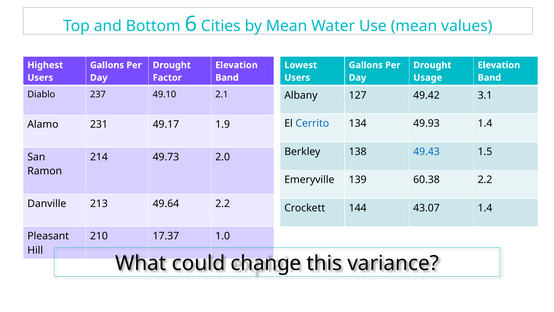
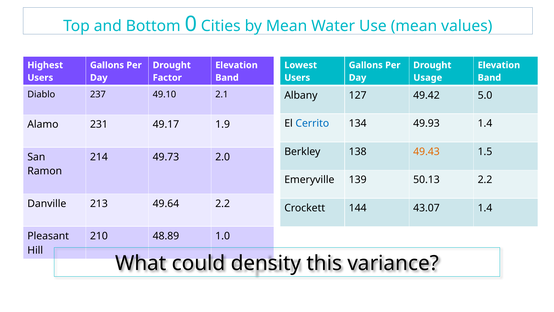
6: 6 -> 0 (191, 24)
3.1: 3.1 -> 5.0 (485, 95)
49.43 colour: blue -> orange (426, 151)
60.38: 60.38 -> 50.13 (426, 180)
17.37: 17.37 -> 48.89 (166, 236)
change: change -> density (266, 263)
